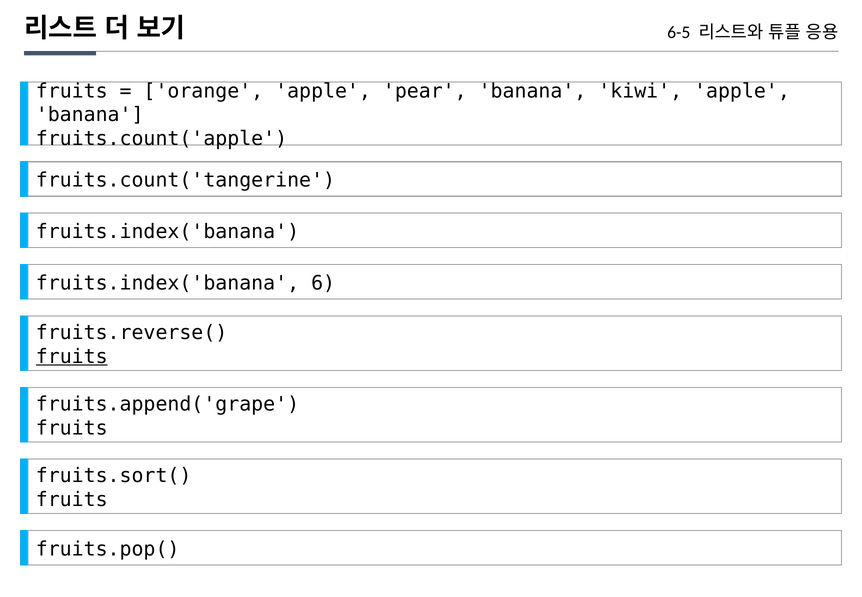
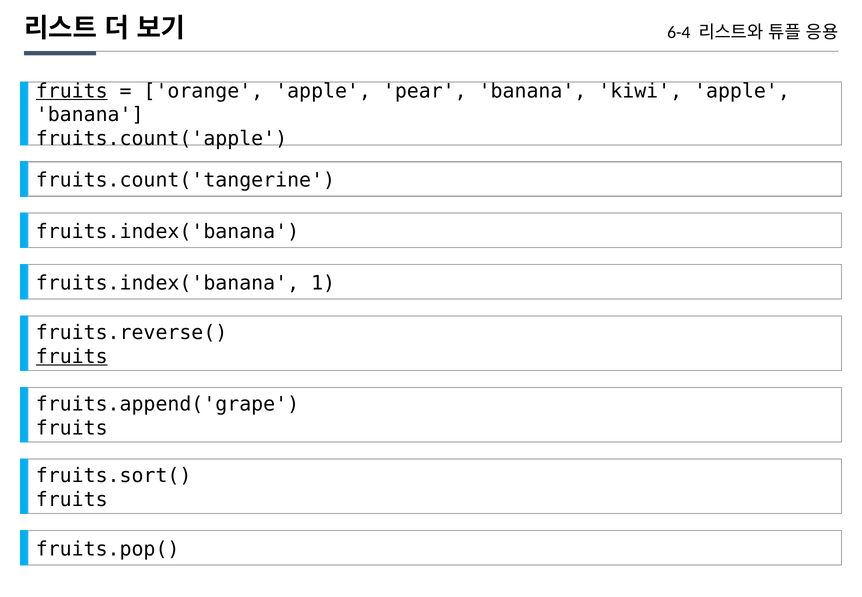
6-5: 6-5 -> 6-4 (679, 33)
fruits underline: none -> present (72, 91)
6: 6 -> 1 (323, 283)
